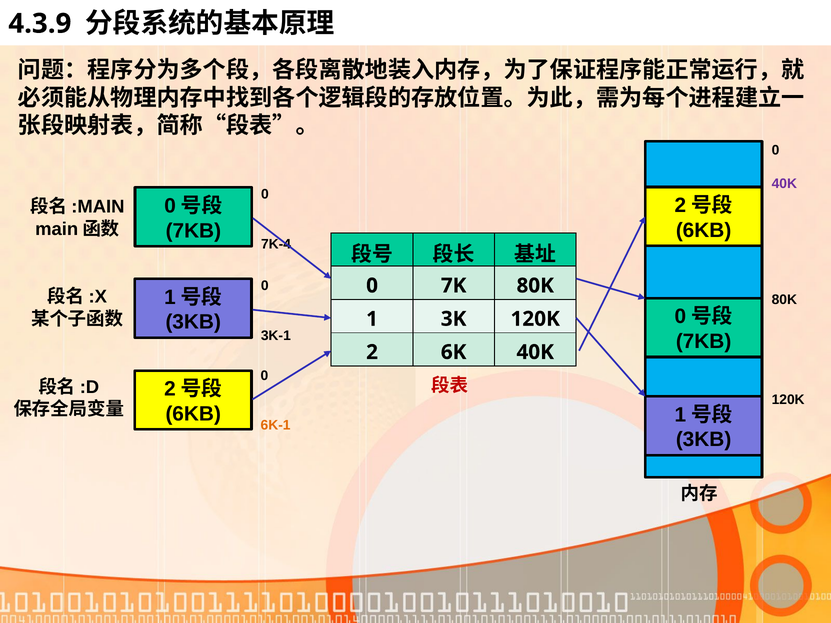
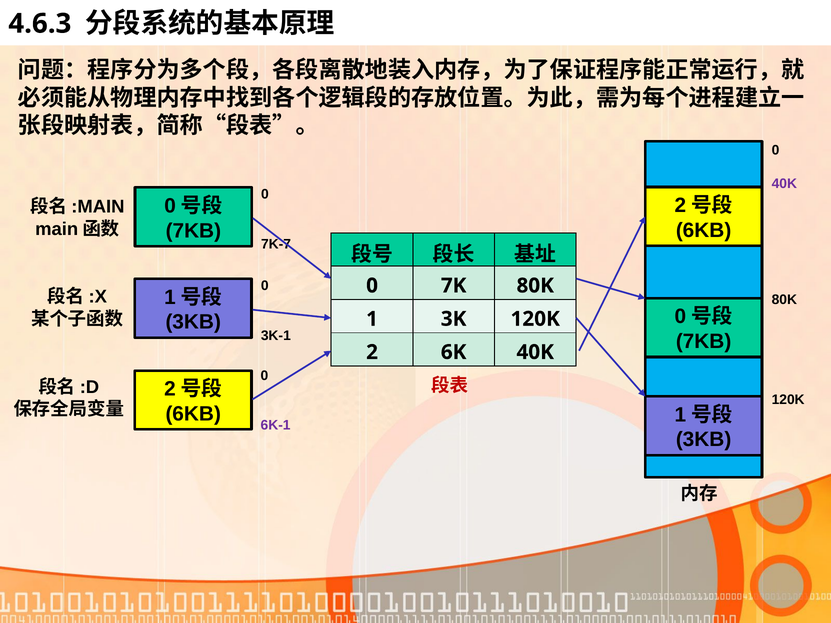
4.3.9: 4.3.9 -> 4.6.3 (40, 24)
7K-4: 7K-4 -> 7K-7 (276, 244)
6K-1 colour: orange -> purple (276, 425)
